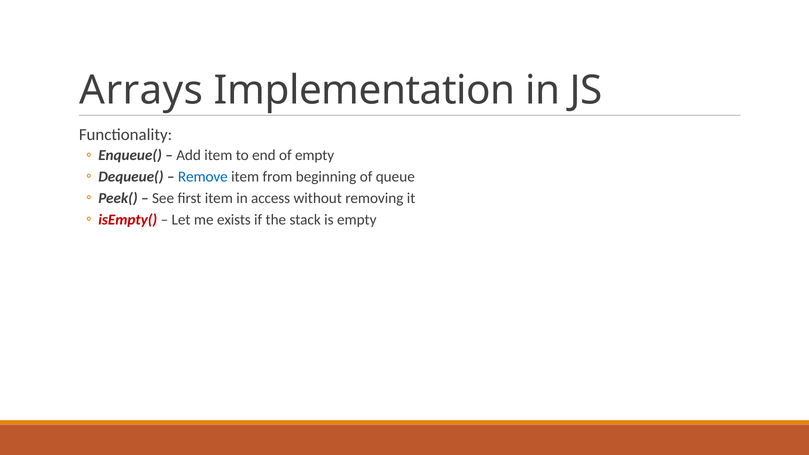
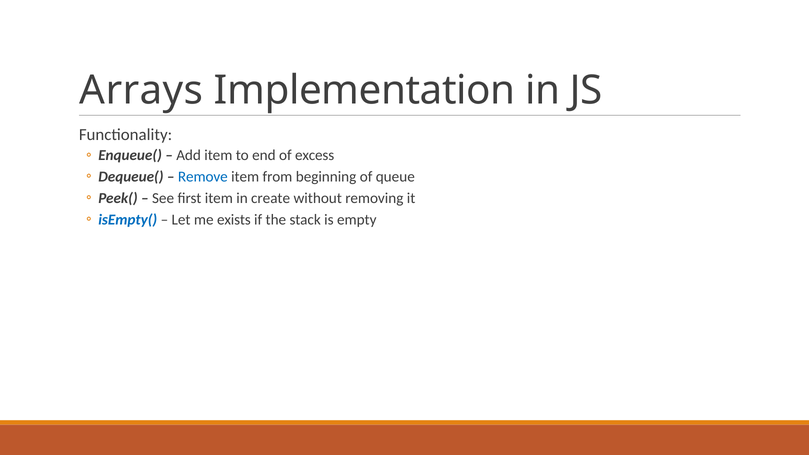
of empty: empty -> excess (315, 155)
access: access -> create (271, 198)
isEmpty( colour: red -> blue (128, 220)
